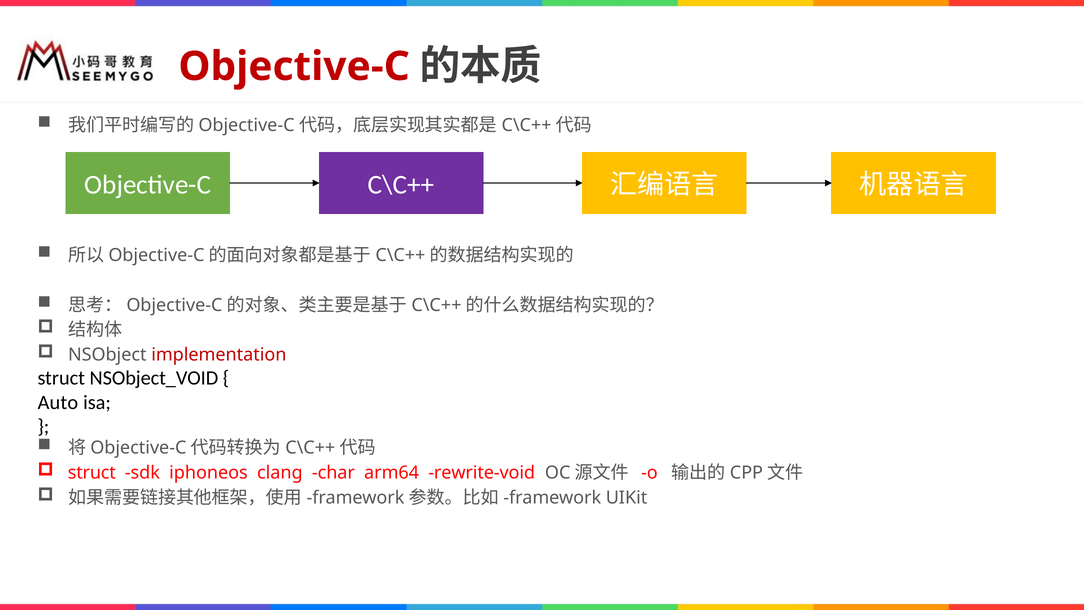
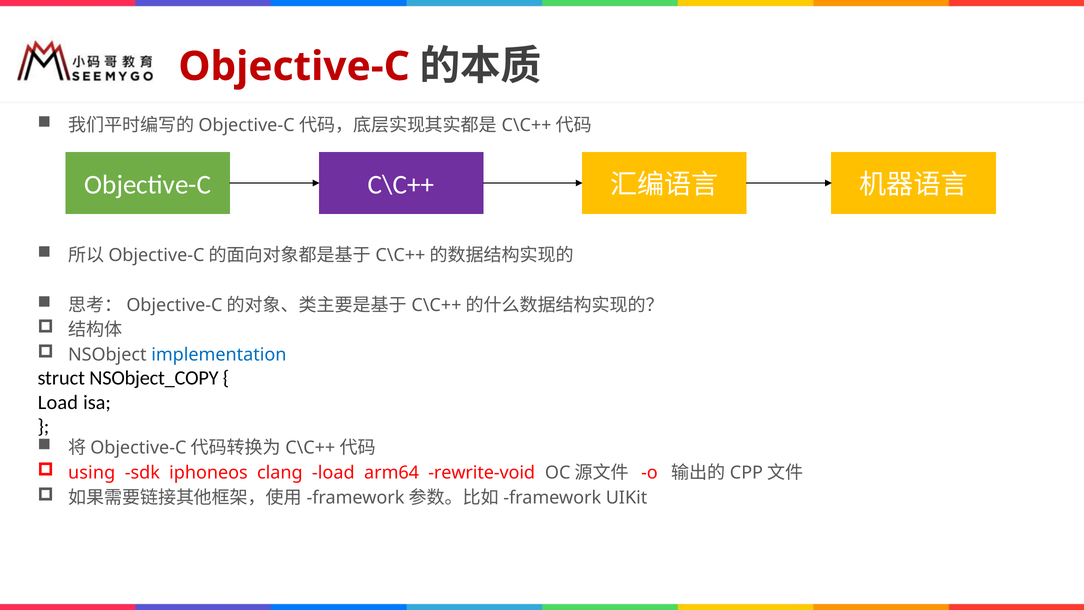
implementation colour: red -> blue (219, 355)
NSObject_VOID: NSObject_VOID -> NSObject_COPY (154, 378)
Auto: Auto -> Load (58, 402)
struct: struct -> using (92, 473)
clang char: char -> load (333, 473)
